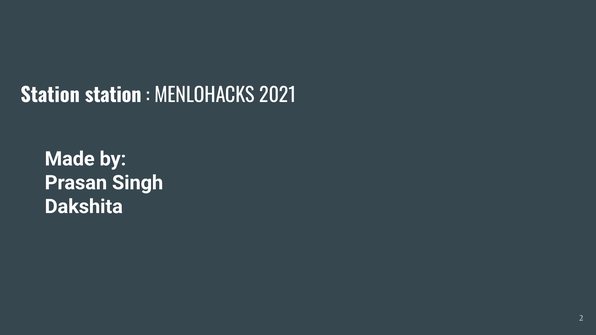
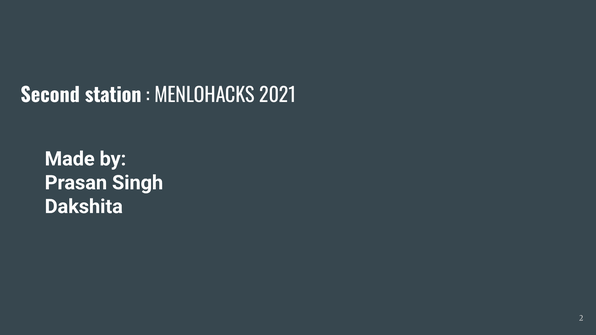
Station: Station -> Second (50, 96)
